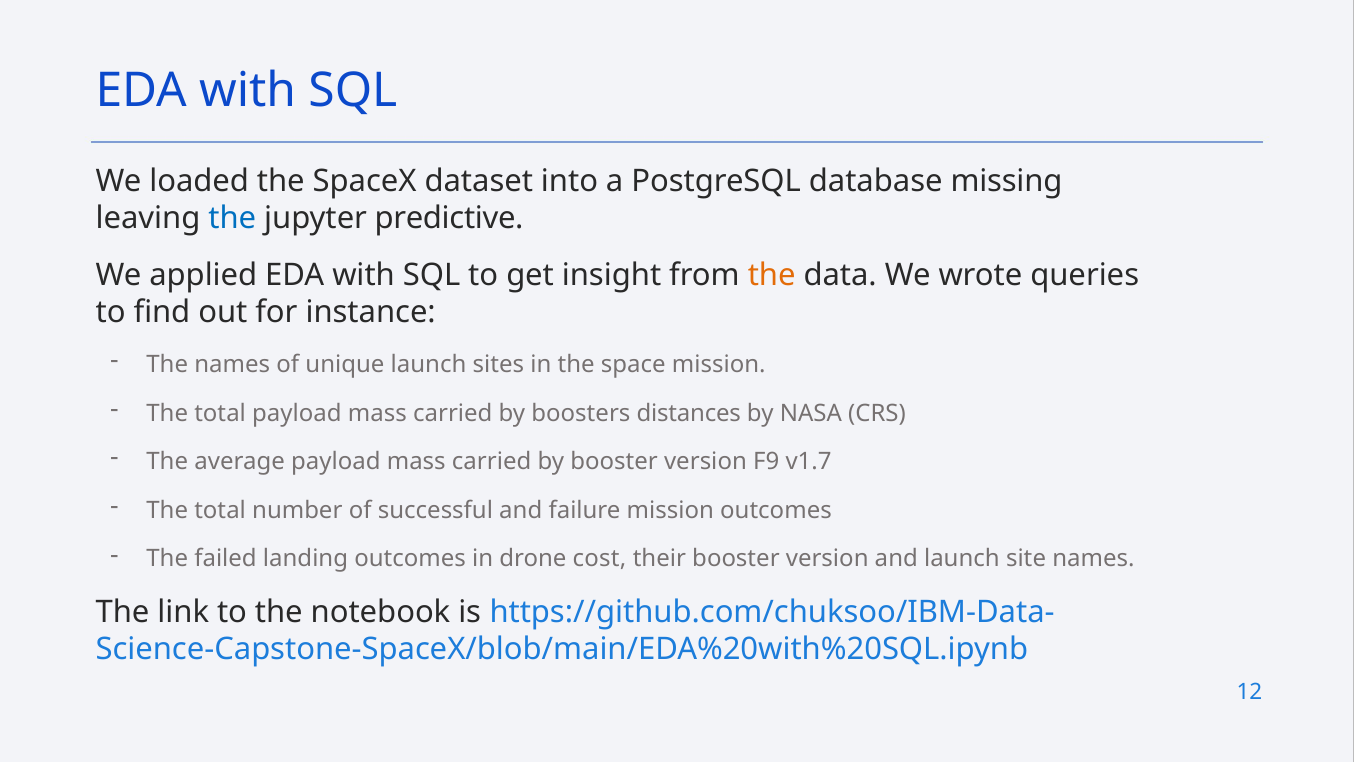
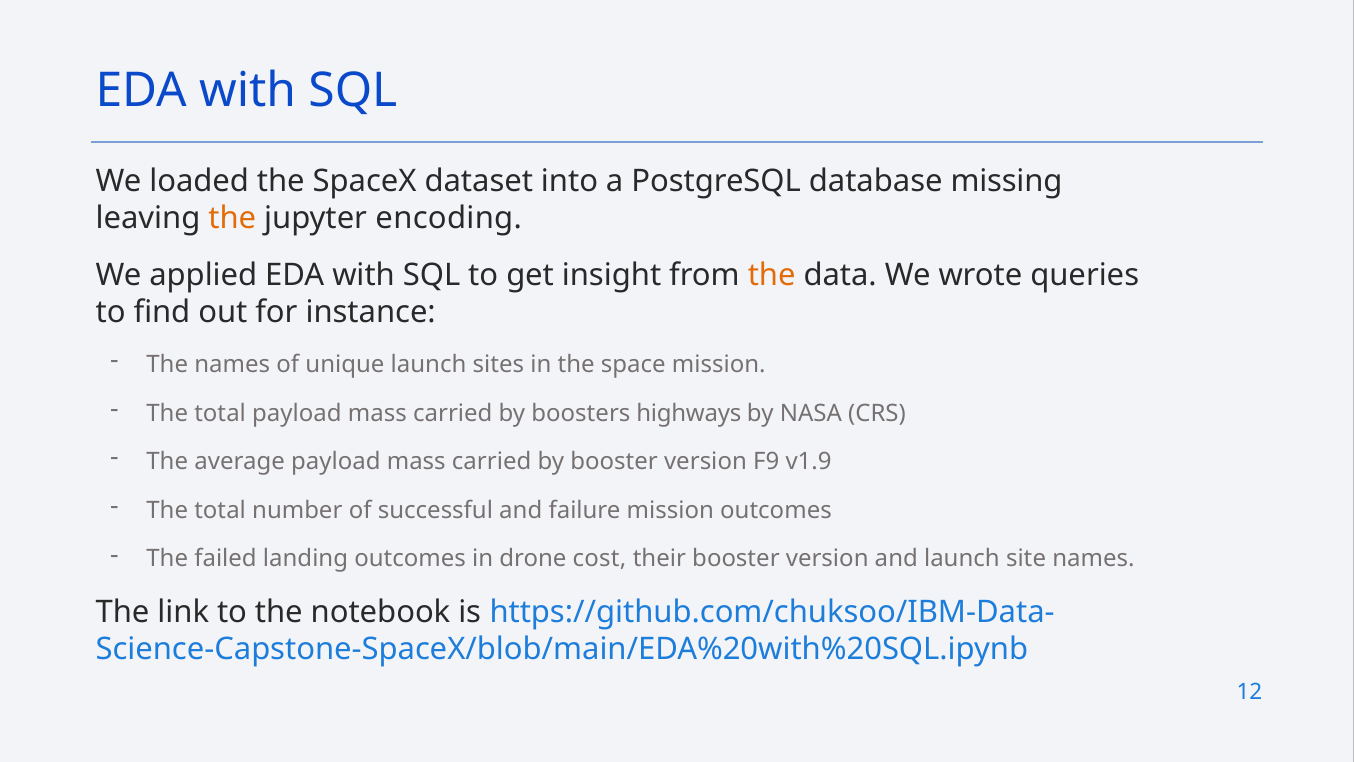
the colour: blue -> orange (232, 218)
predictive: predictive -> encoding (449, 218)
distances: distances -> highways (689, 413)
v1.7: v1.7 -> v1.9 (809, 462)
